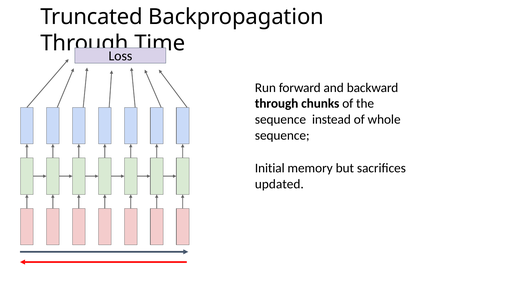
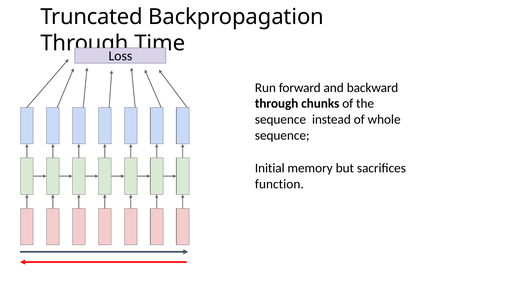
updated: updated -> function (279, 184)
